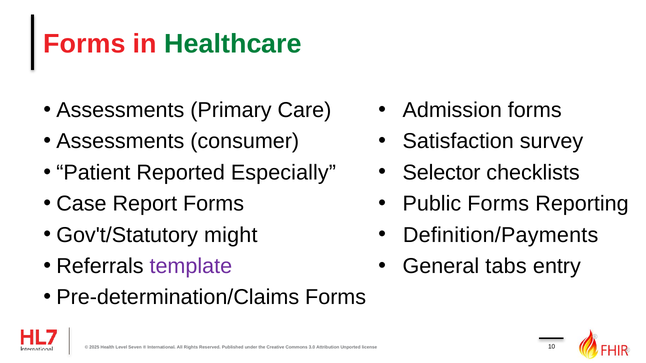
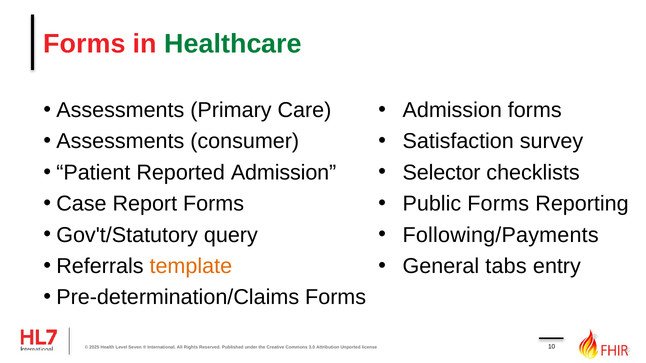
Reported Especially: Especially -> Admission (284, 173)
might: might -> query (231, 235)
Definition/Payments: Definition/Payments -> Following/Payments (501, 235)
template colour: purple -> orange (191, 266)
